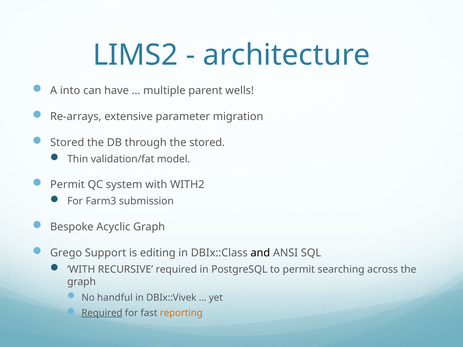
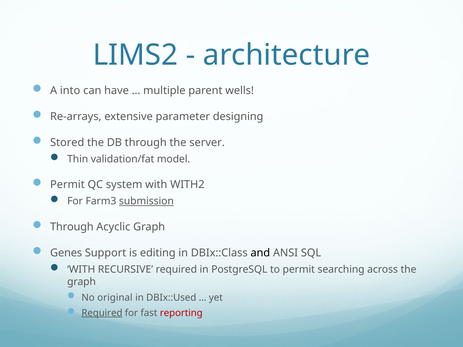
migration: migration -> designing (238, 117)
the stored: stored -> server (207, 143)
submission underline: none -> present (146, 201)
Bespoke: Bespoke -> Through (72, 227)
Grego: Grego -> Genes (66, 253)
handful: handful -> original (115, 298)
DBIx::Vivek: DBIx::Vivek -> DBIx::Used (171, 298)
reporting colour: orange -> red (181, 313)
